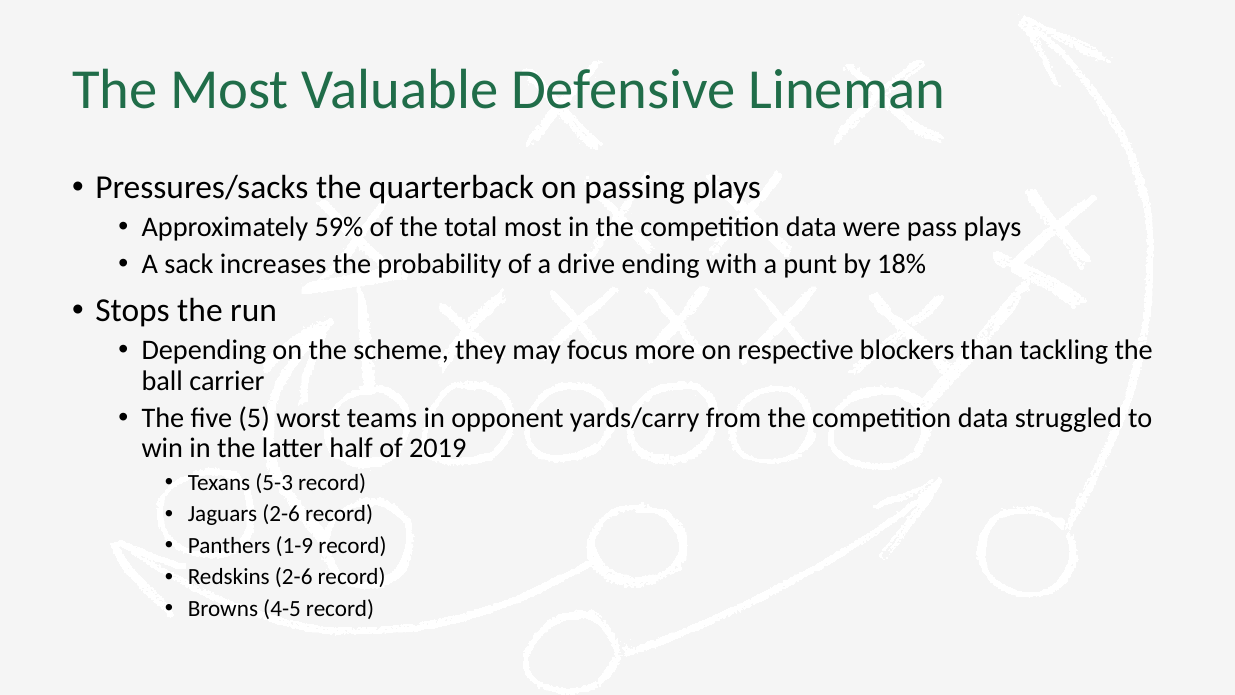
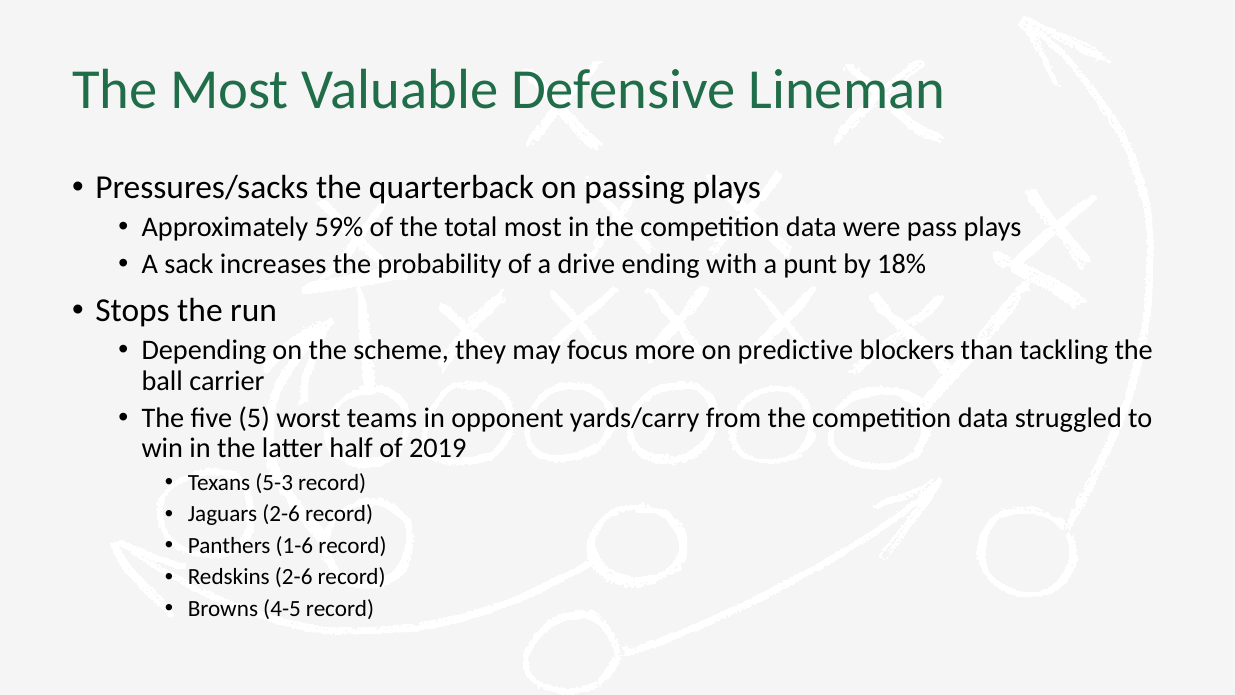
respective: respective -> predictive (795, 350)
1-9: 1-9 -> 1-6 (294, 546)
